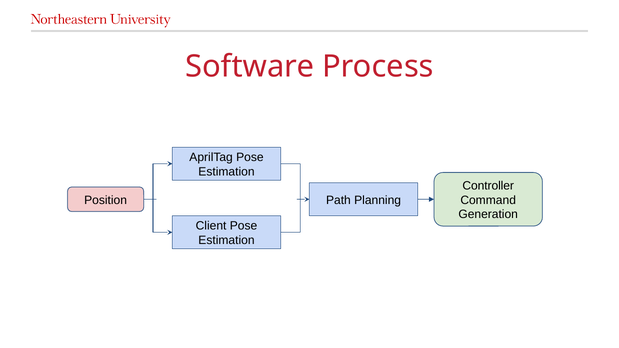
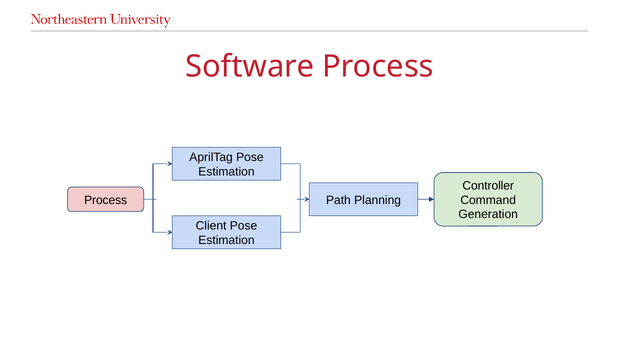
Position: Position -> Process (106, 200)
